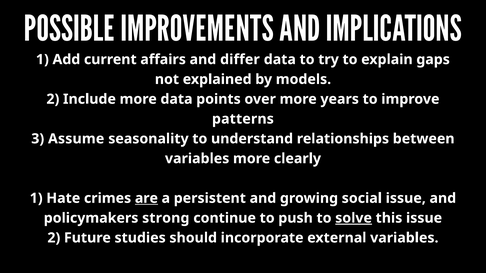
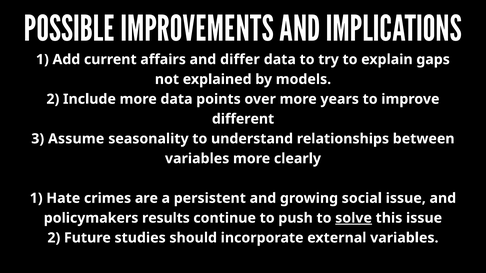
patterns: patterns -> different (243, 119)
are underline: present -> none (146, 198)
strong: strong -> results (166, 218)
